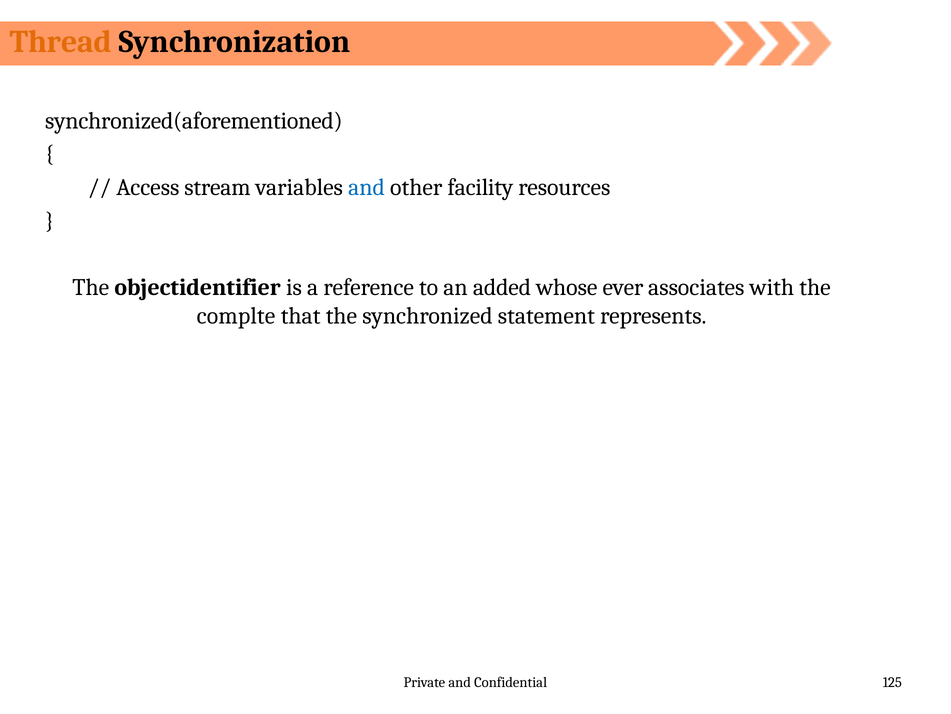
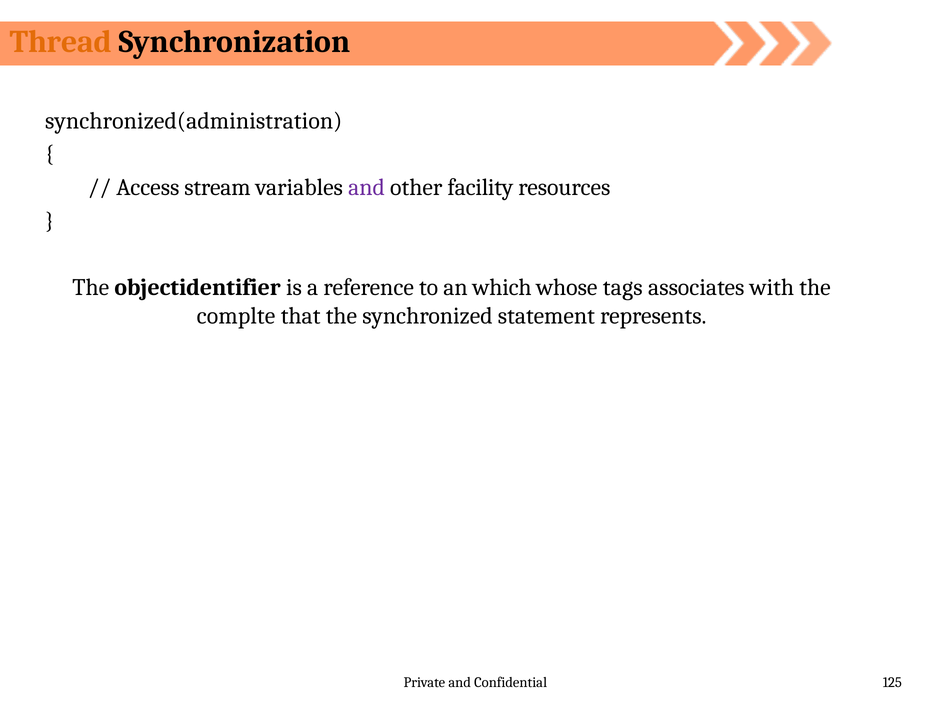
synchronized(aforementioned: synchronized(aforementioned -> synchronized(administration (194, 121)
and colour: blue -> purple (367, 187)
added: added -> which (502, 287)
ever: ever -> tags (623, 287)
